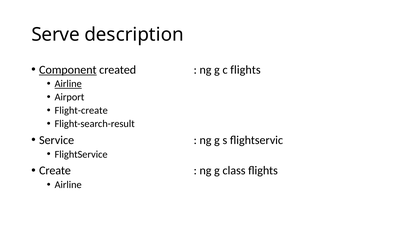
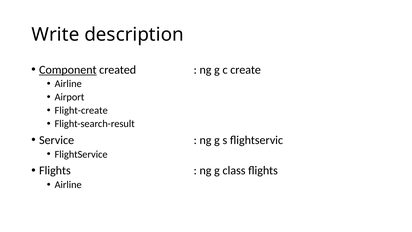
Serve: Serve -> Write (55, 35)
c flights: flights -> create (246, 70)
Airline underline: present -> none (68, 84)
Create: Create -> Flights (55, 170)
